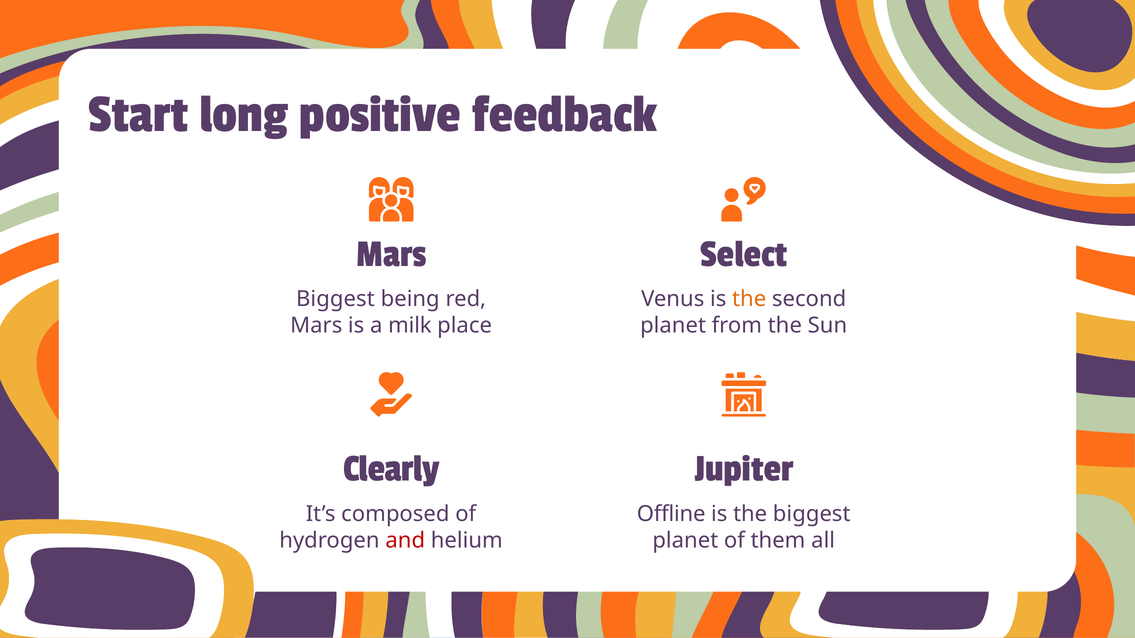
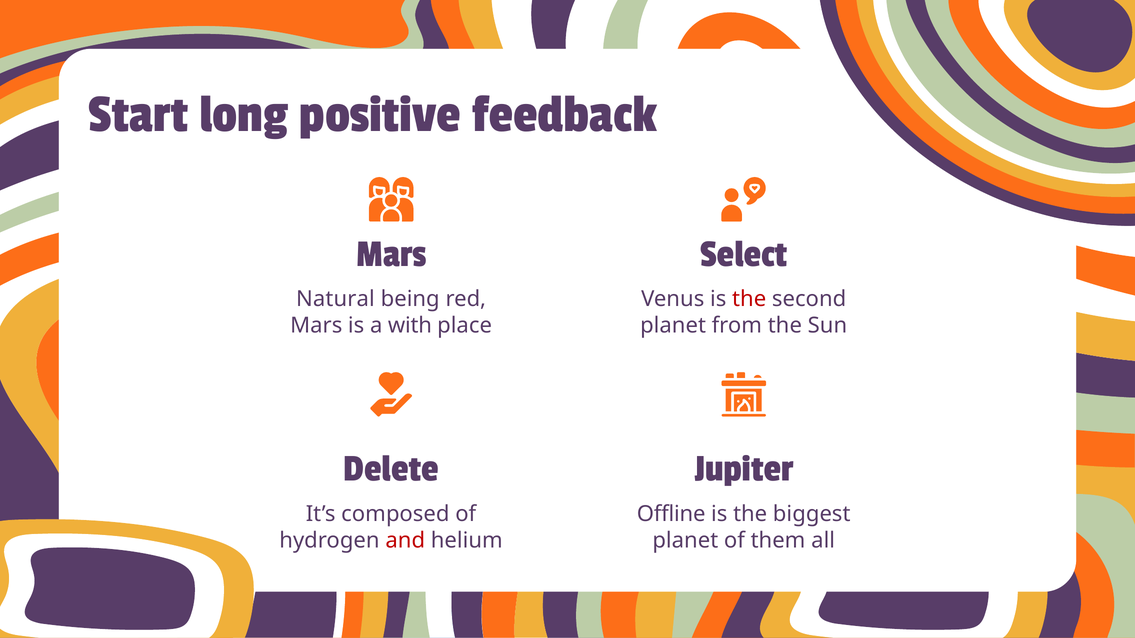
Biggest: Biggest -> Natural (335, 299)
the colour: orange -> red (749, 299)
milk: milk -> with (410, 326)
Clearly: Clearly -> Delete (391, 468)
